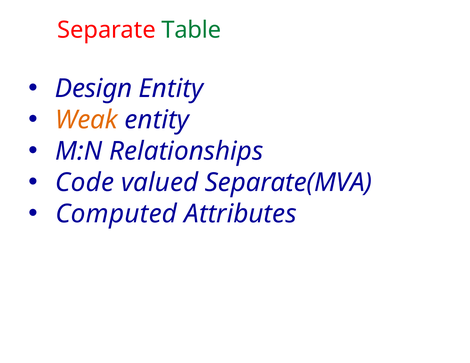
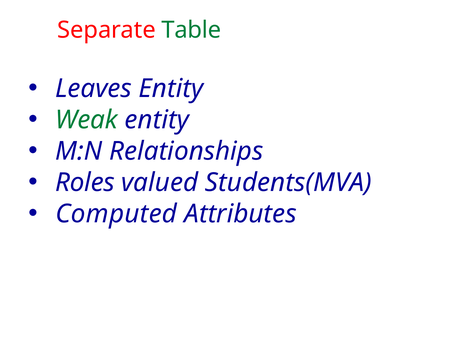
Design: Design -> Leaves (94, 89)
Weak colour: orange -> green (87, 120)
Code: Code -> Roles (85, 183)
Separate(MVA: Separate(MVA -> Students(MVA (288, 183)
